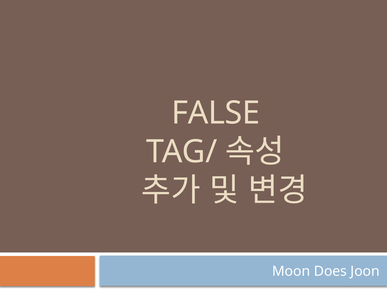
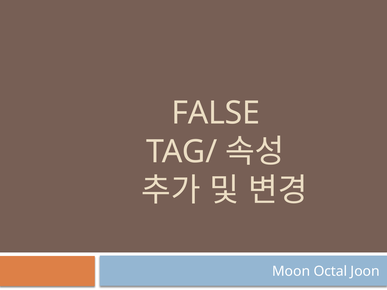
Does: Does -> Octal (330, 272)
